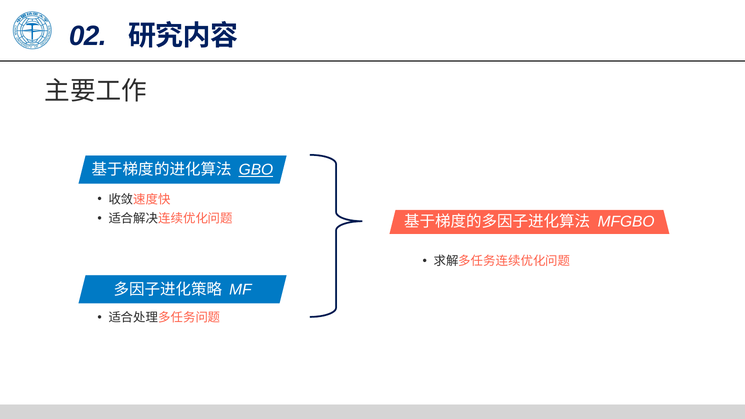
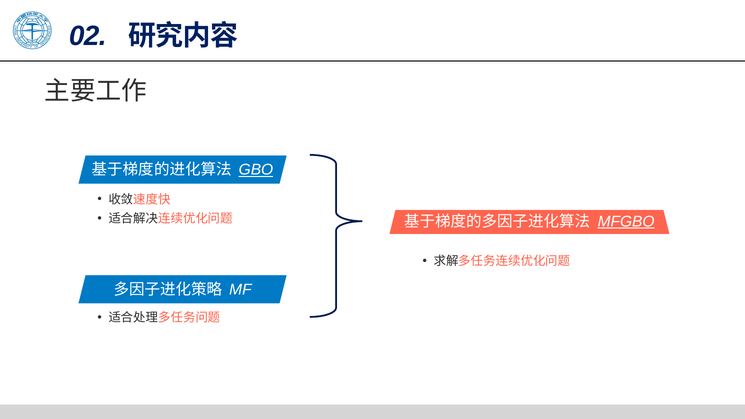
MFGBO underline: none -> present (626, 222)
